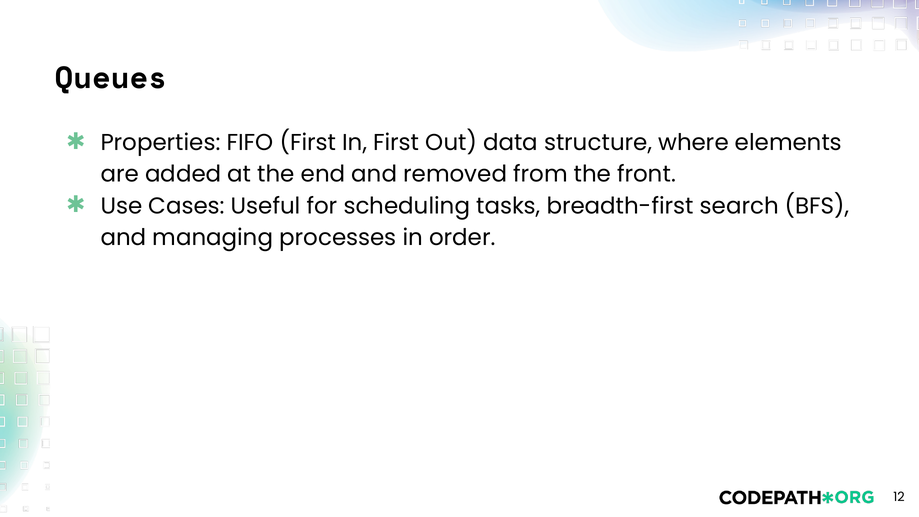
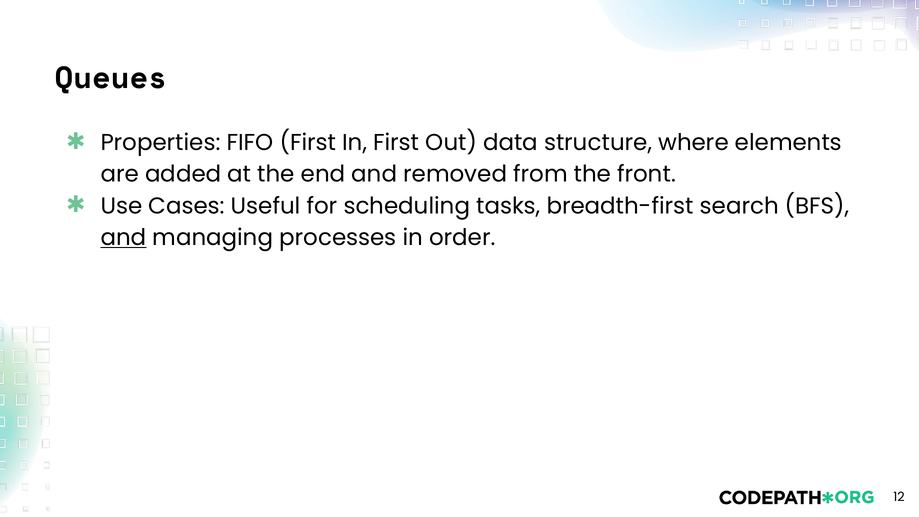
and underline: none -> present (123, 238)
